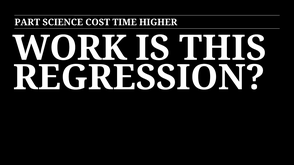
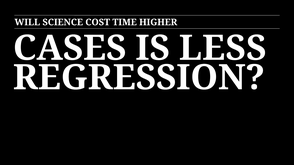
PART: PART -> WILL (27, 22)
WORK: WORK -> CASES (70, 48)
THIS: THIS -> LESS (223, 48)
